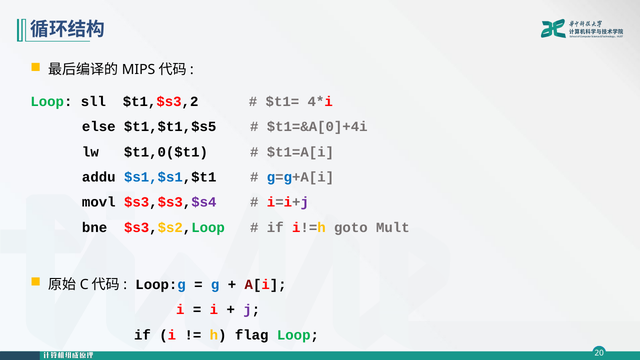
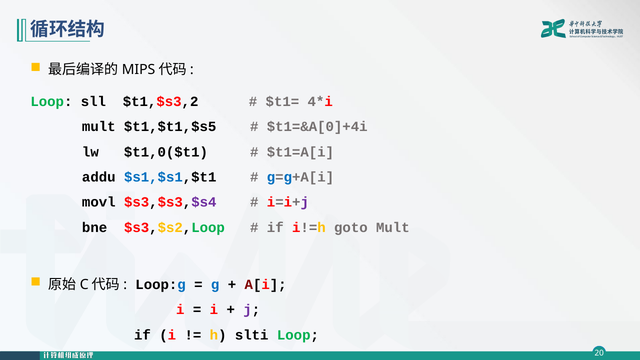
else: else -> mult (99, 127)
flag: flag -> slti (252, 335)
